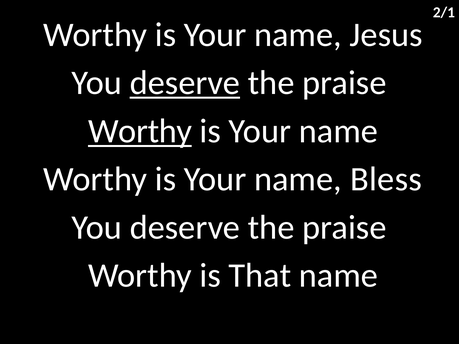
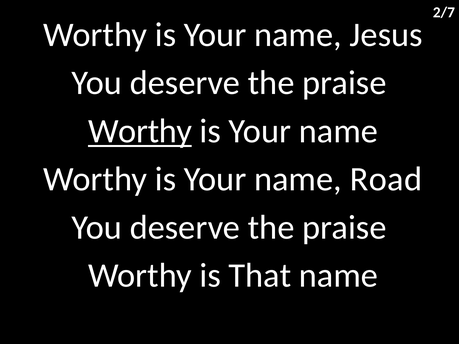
2/1: 2/1 -> 2/7 (444, 12)
deserve underline: present -> none (185, 83)
Bless: Bless -> Road (386, 179)
